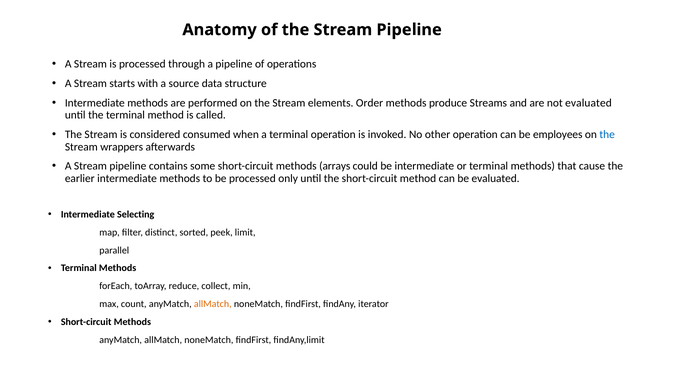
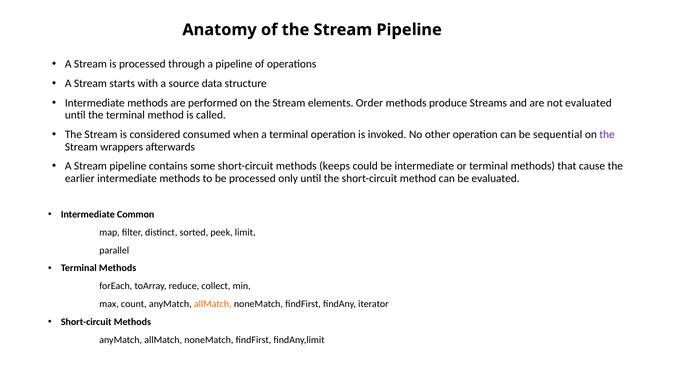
employees: employees -> sequential (558, 135)
the colour: blue -> purple (607, 135)
arrays: arrays -> keeps (335, 166)
Selecting: Selecting -> Common (136, 215)
